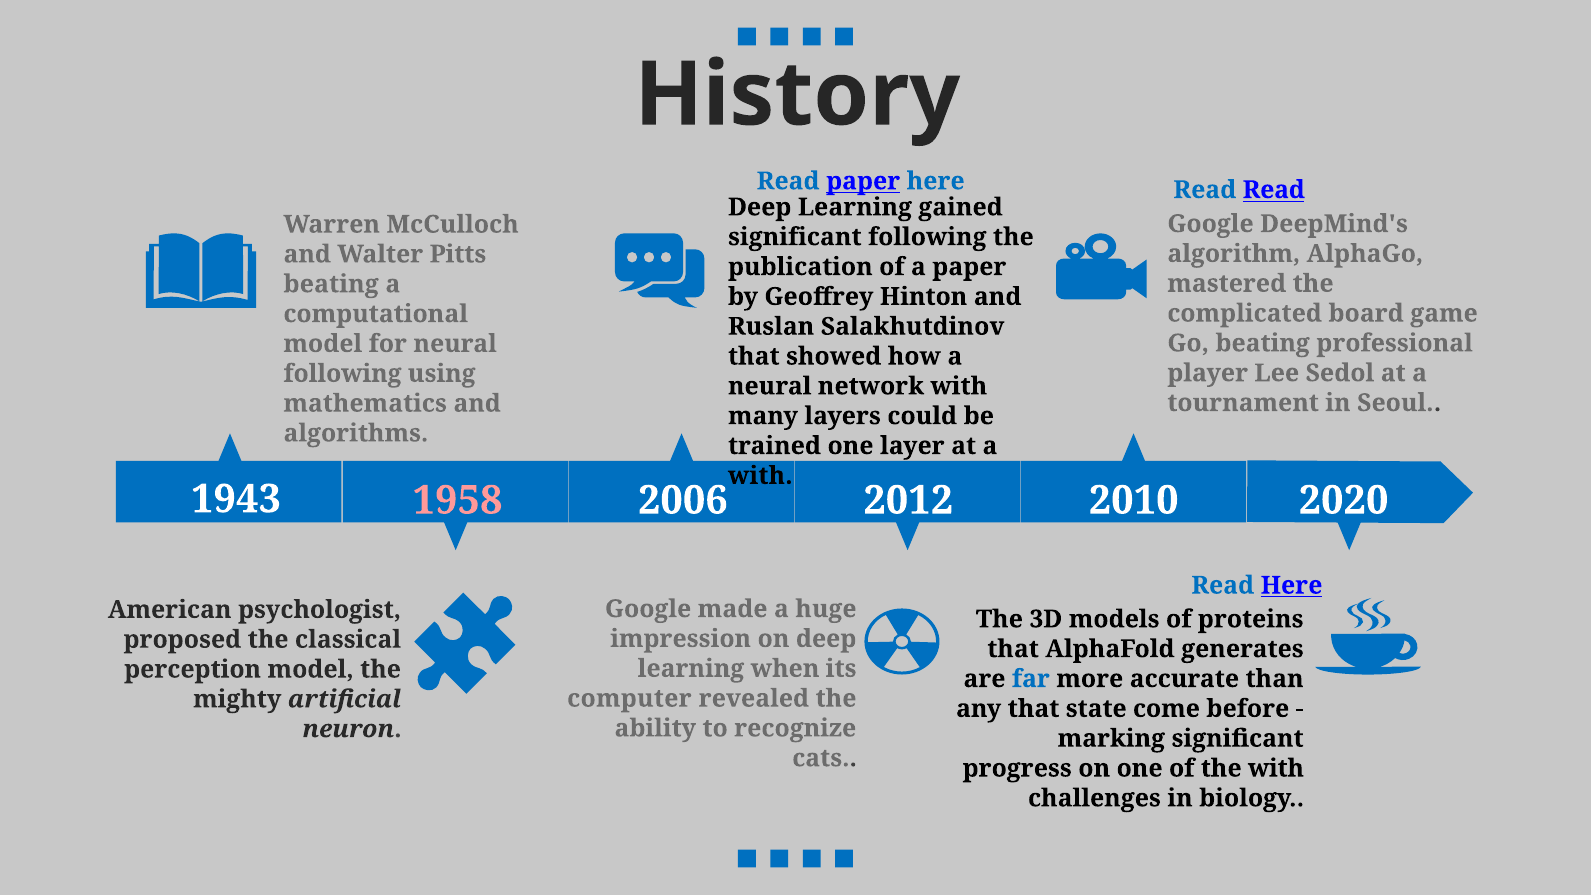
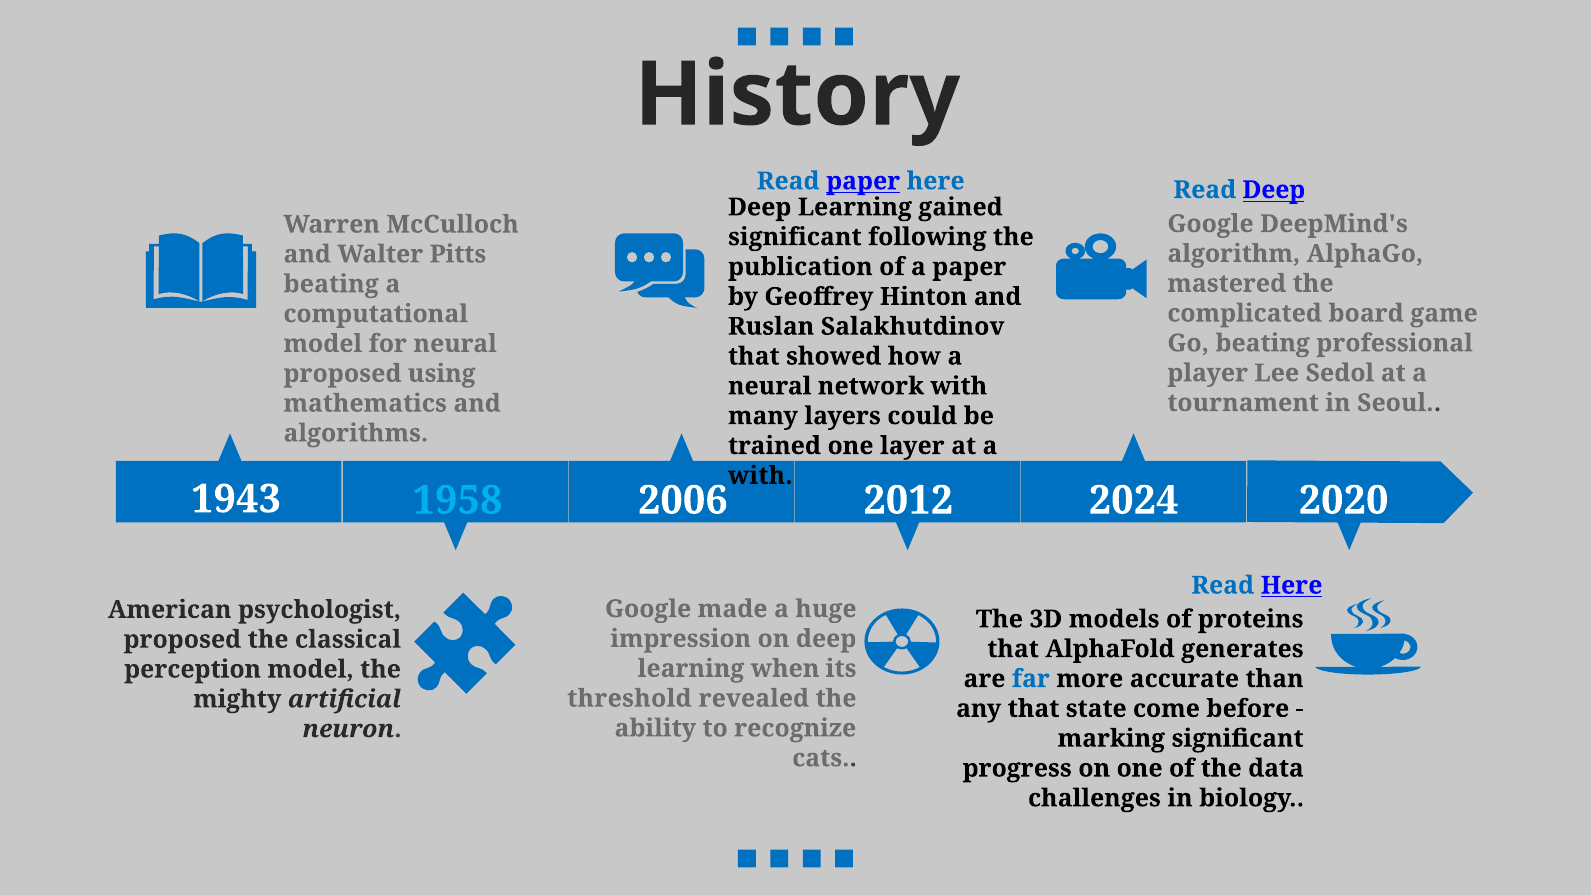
Read Read: Read -> Deep (1274, 190)
following: following -> proposed (342, 374)
1958 colour: pink -> light blue (457, 500)
2010: 2010 -> 2024 (1134, 500)
computer: computer -> threshold (629, 698)
the with: with -> data (1276, 768)
